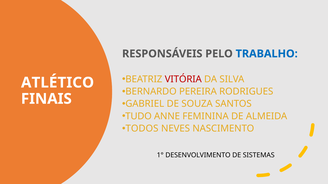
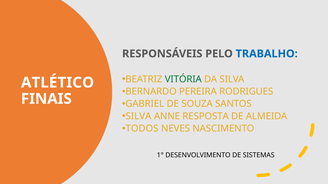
VITÓRIA colour: red -> green (183, 79)
TUDO: TUDO -> SILVA (138, 116)
FEMININA: FEMININA -> RESPOSTA (206, 116)
